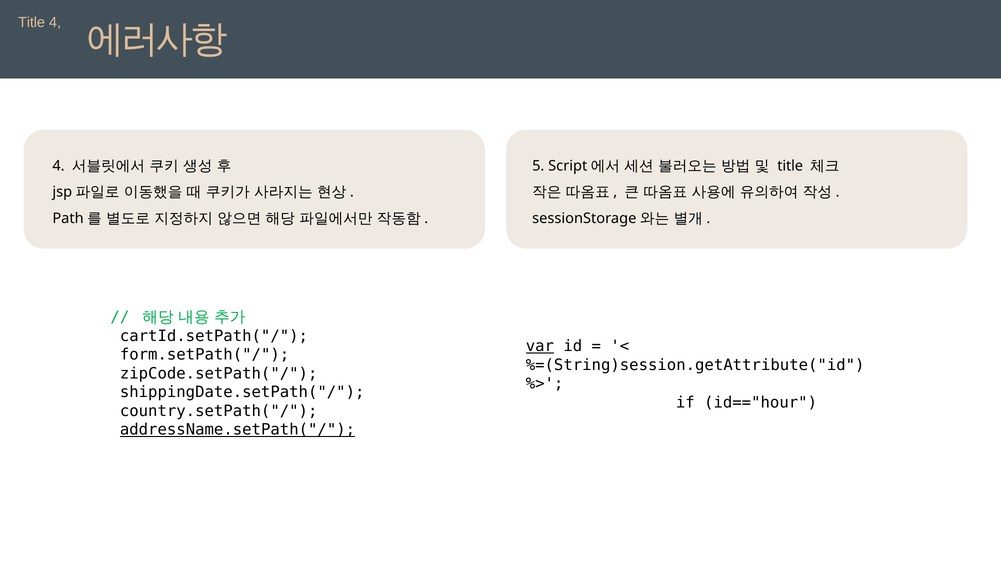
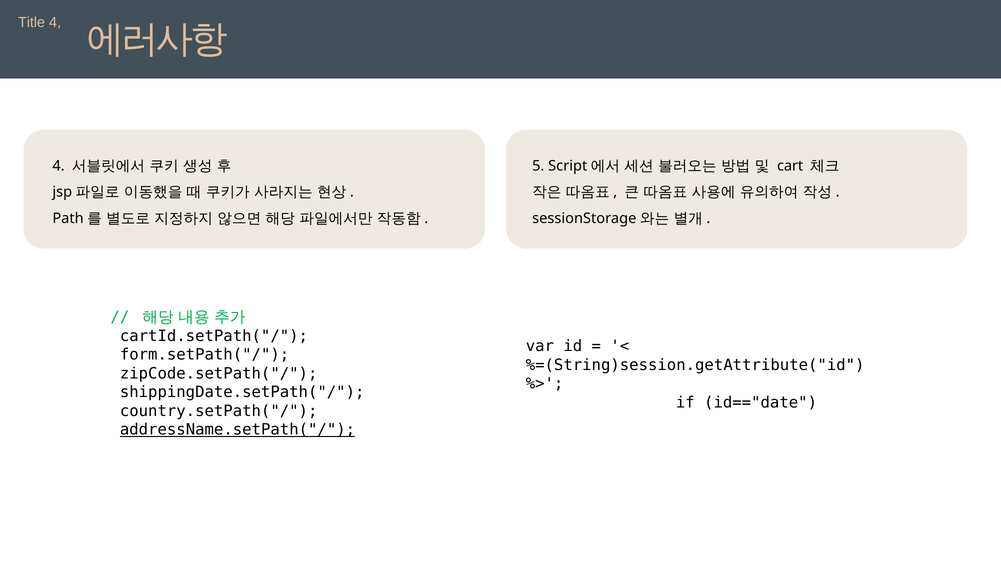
title: title -> cart (790, 166)
var underline: present -> none (540, 346)
id=="hour: id=="hour -> id=="date (761, 403)
